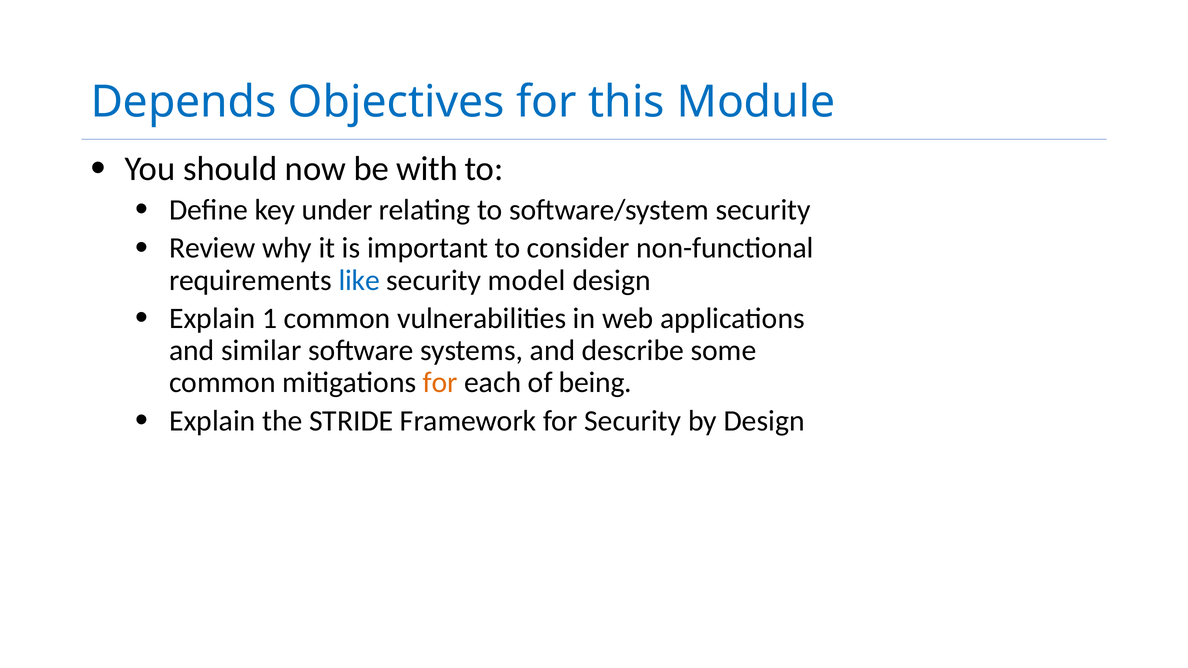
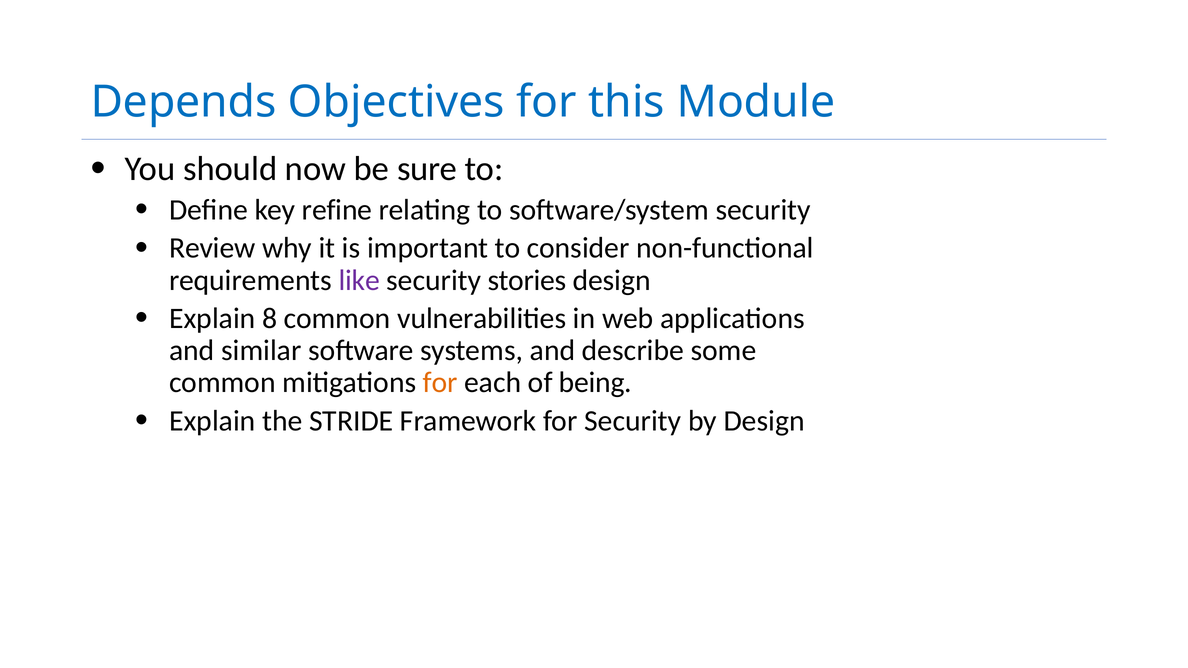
with: with -> sure (427, 169)
under: under -> refine (337, 210)
like colour: blue -> purple (359, 280)
model: model -> stories (527, 280)
1: 1 -> 8 (270, 319)
